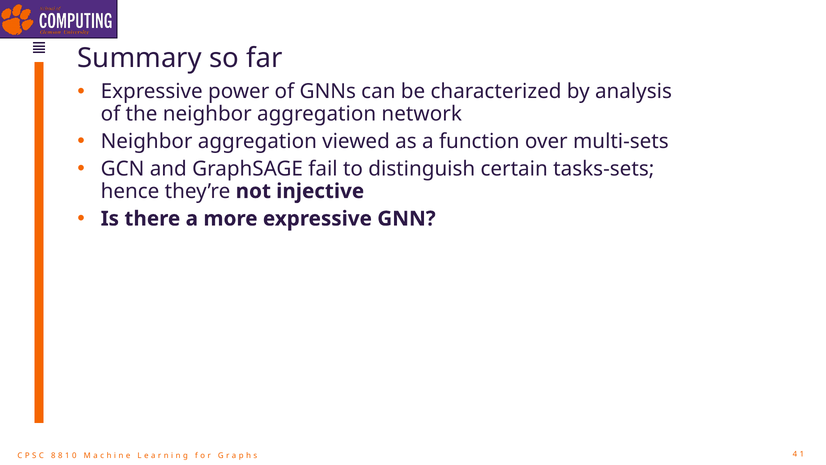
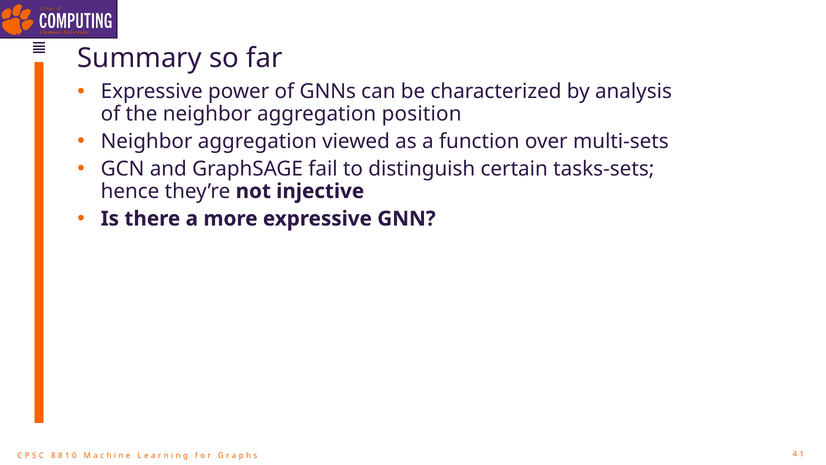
network: network -> position (422, 114)
